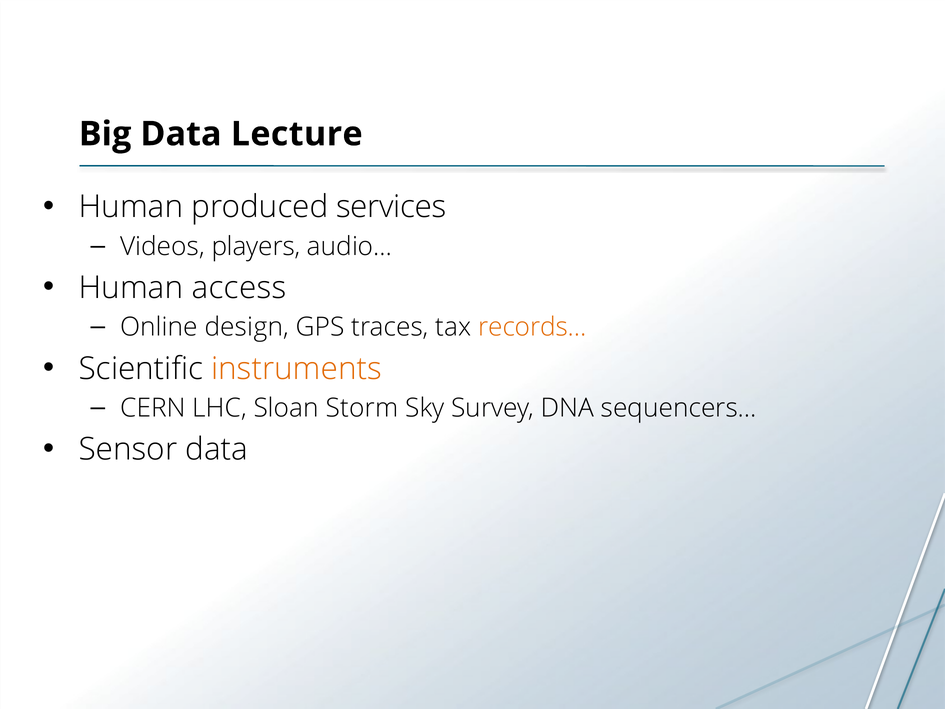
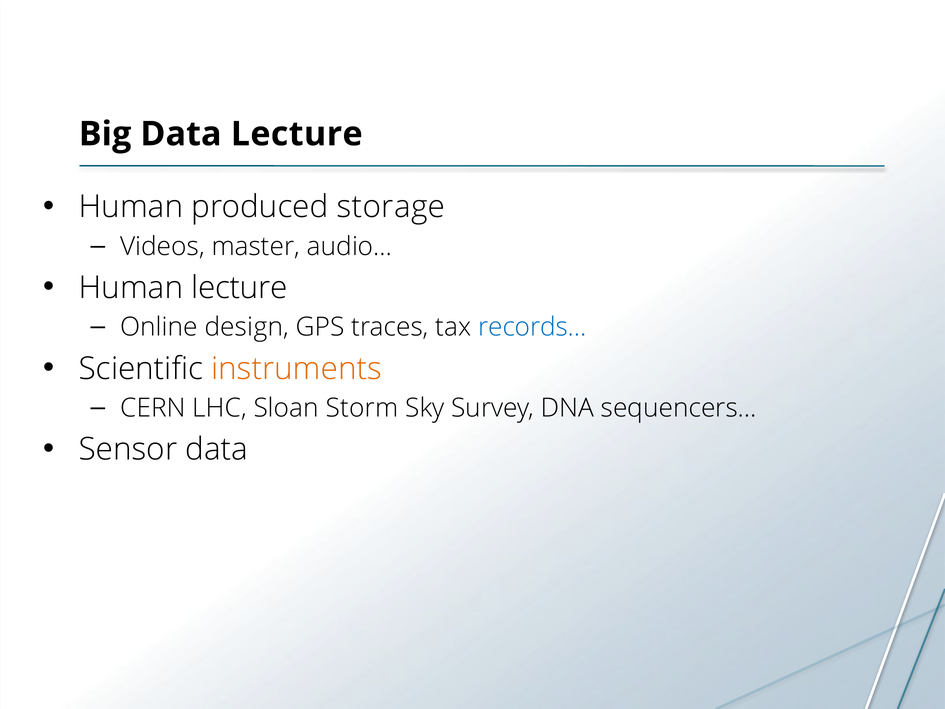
services: services -> storage (391, 207)
players: players -> master (256, 246)
Human access: access -> lecture (239, 288)
records… colour: orange -> blue (532, 327)
